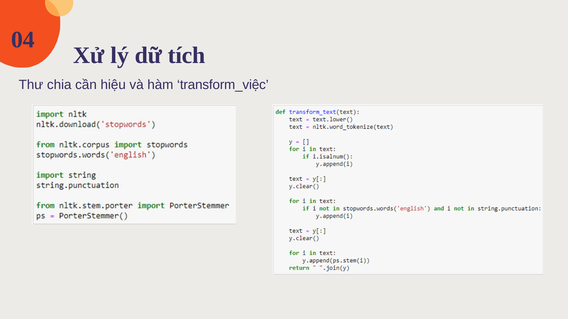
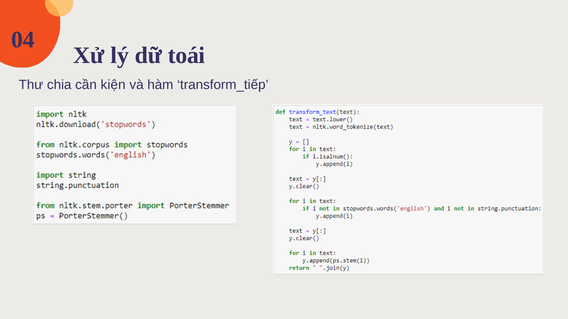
tích: tích -> toái (187, 55)
hiệu: hiệu -> kiện (113, 85)
transform_việc: transform_việc -> transform_tiếp (223, 85)
